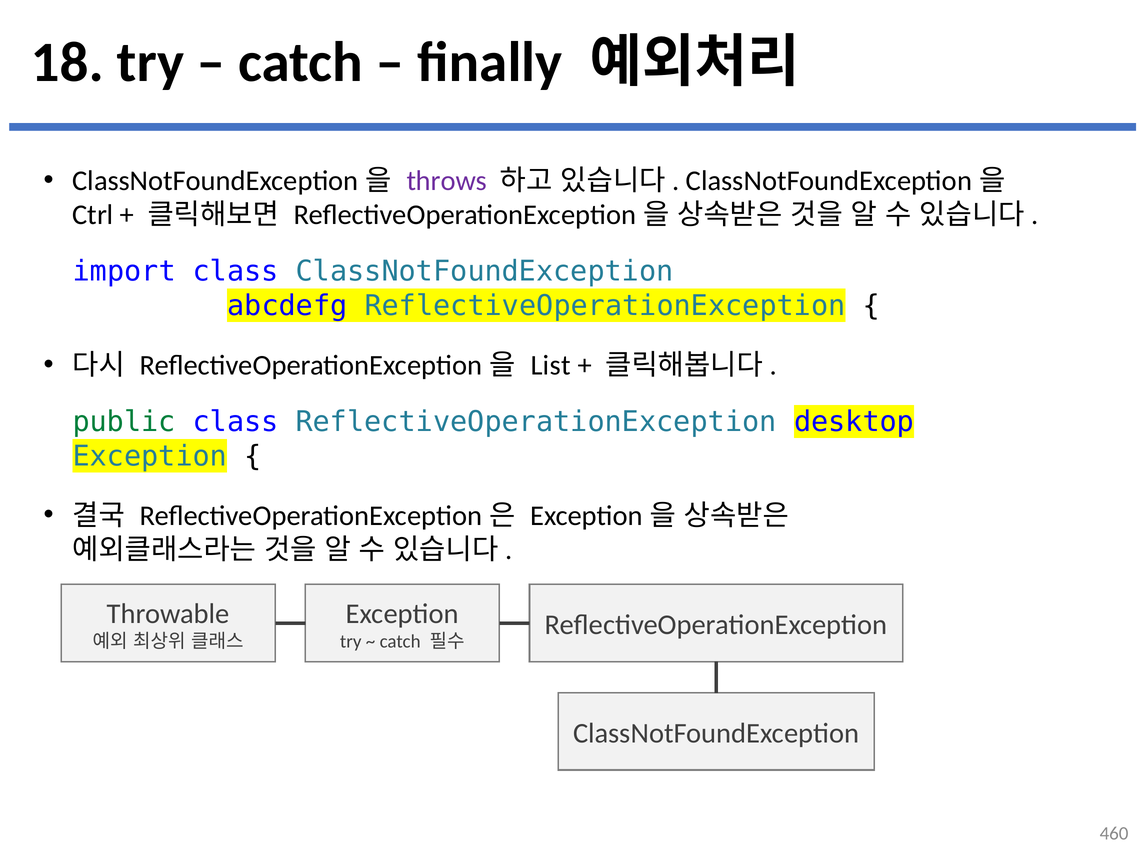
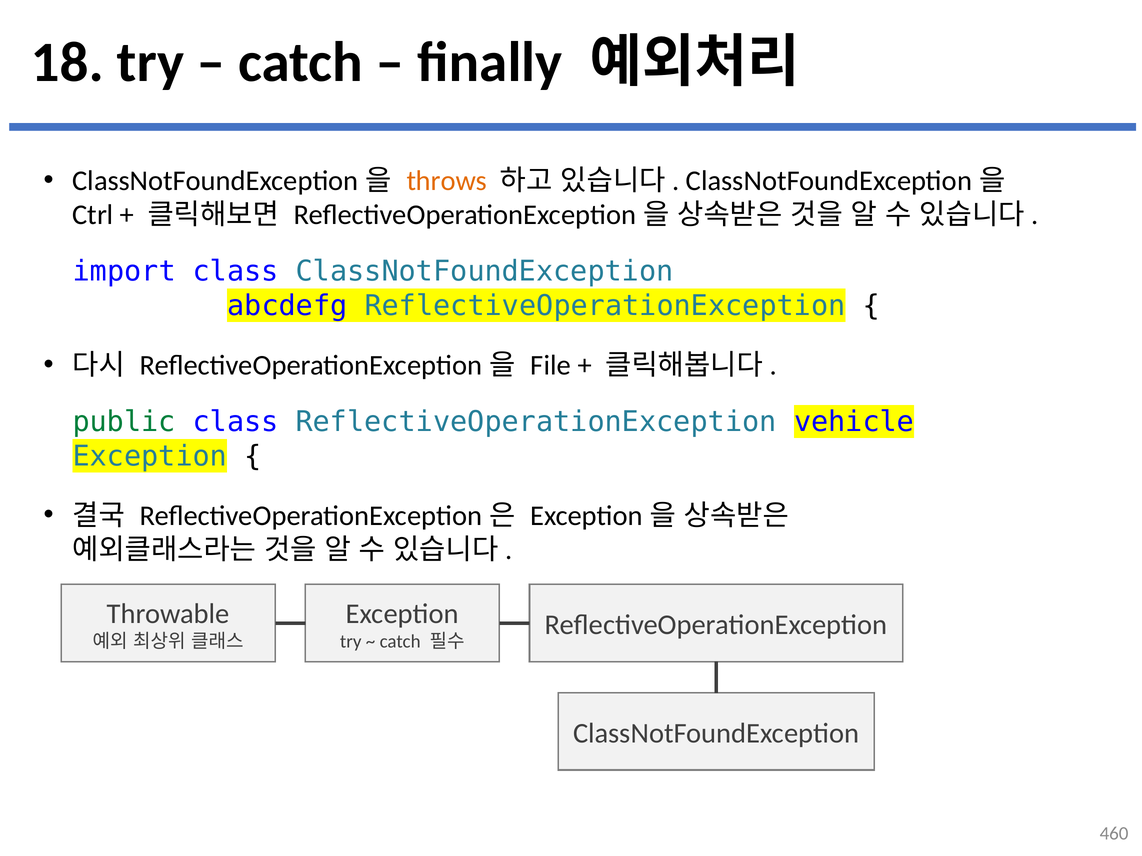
throws colour: purple -> orange (447, 181)
List: List -> File (551, 366)
desktop: desktop -> vehicle (854, 422)
